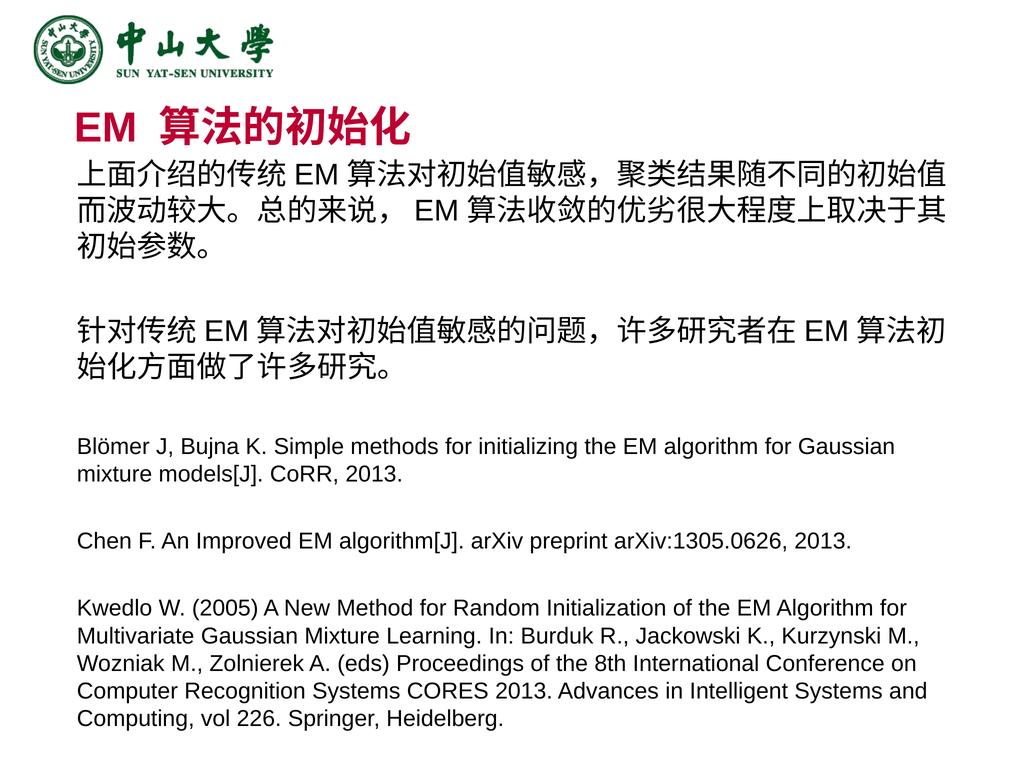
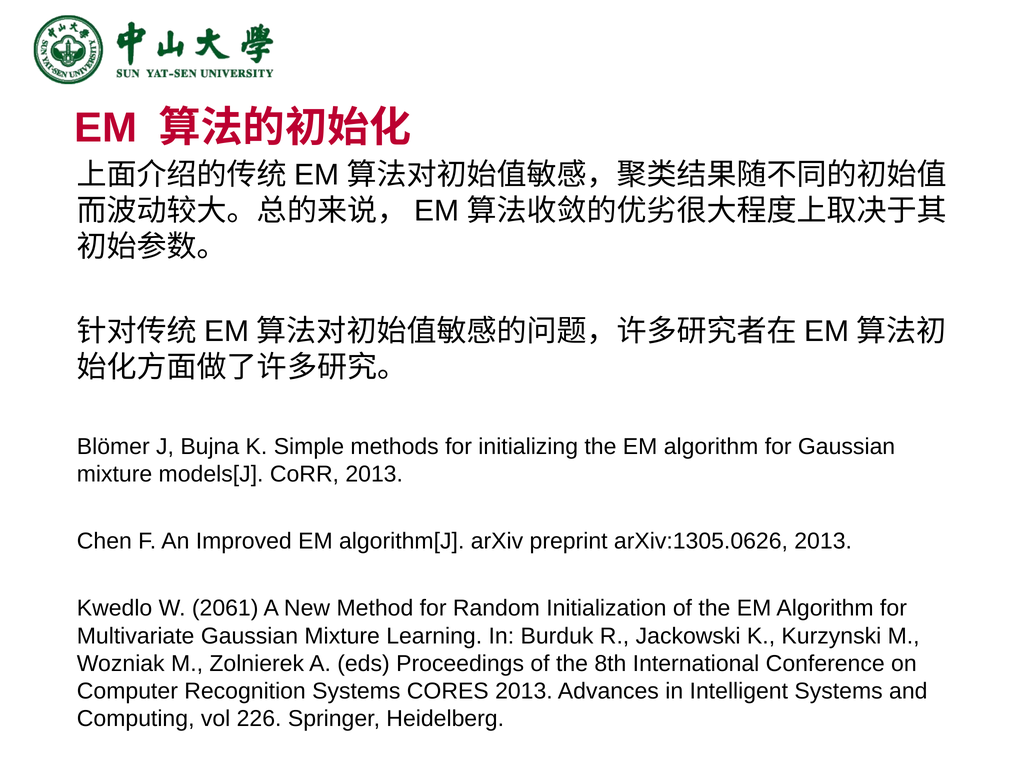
2005: 2005 -> 2061 (225, 609)
